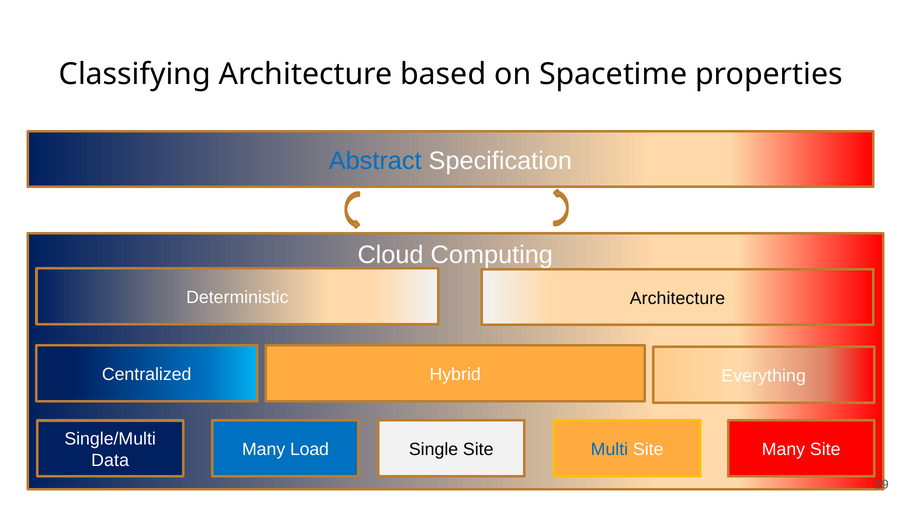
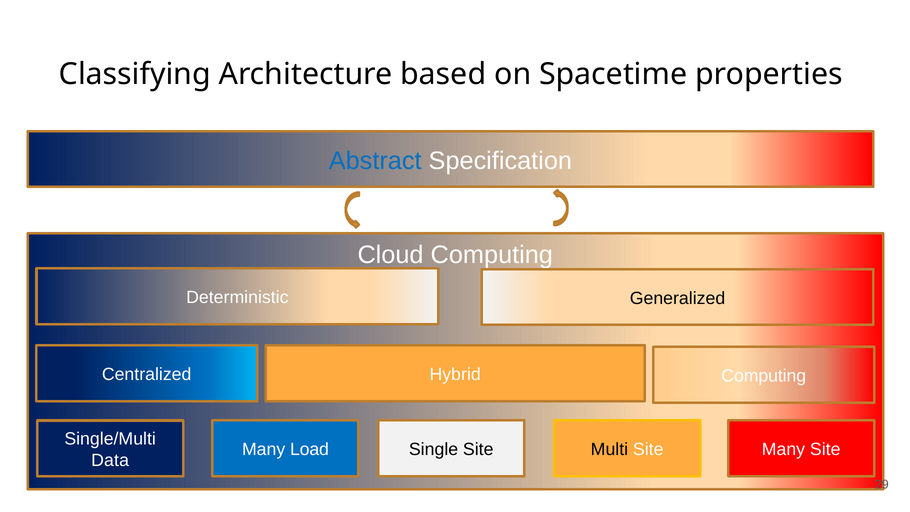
Deterministic Architecture: Architecture -> Generalized (678, 298)
Hybrid Everything: Everything -> Computing (764, 376)
Multi colour: blue -> black (609, 449)
